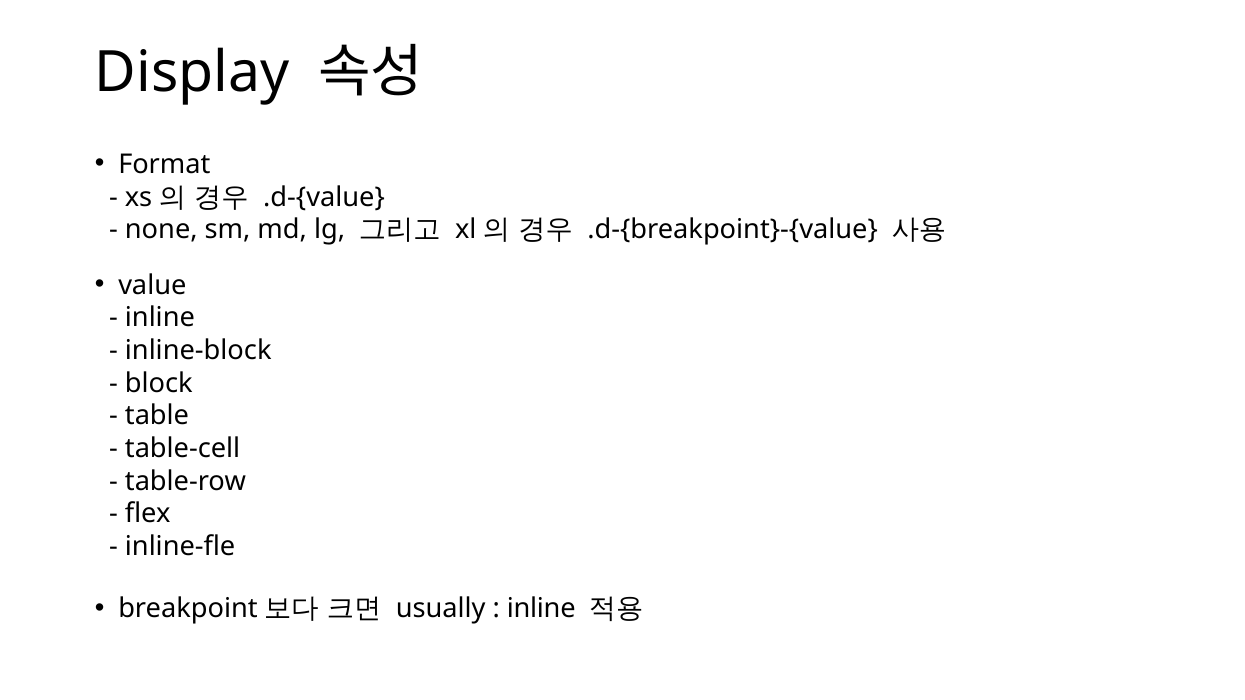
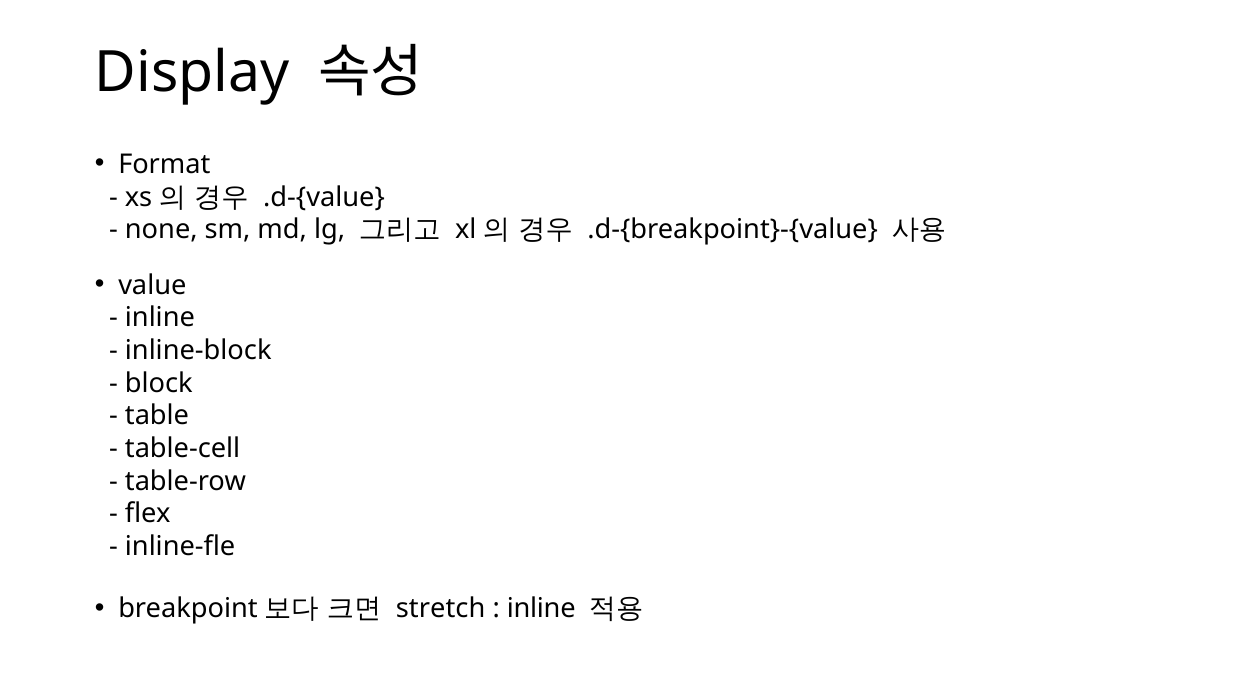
usually: usually -> stretch (441, 609)
